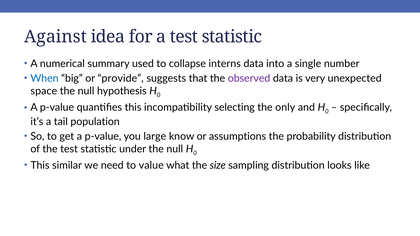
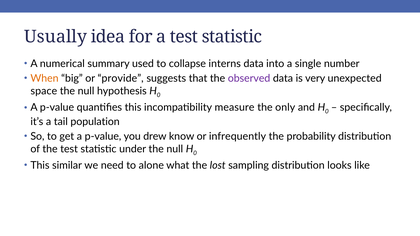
Against: Against -> Usually (56, 37)
When colour: blue -> orange (44, 78)
selecting: selecting -> measure (235, 107)
large: large -> drew (155, 136)
assumptions: assumptions -> infrequently (237, 136)
value: value -> alone (151, 166)
size: size -> lost (218, 166)
